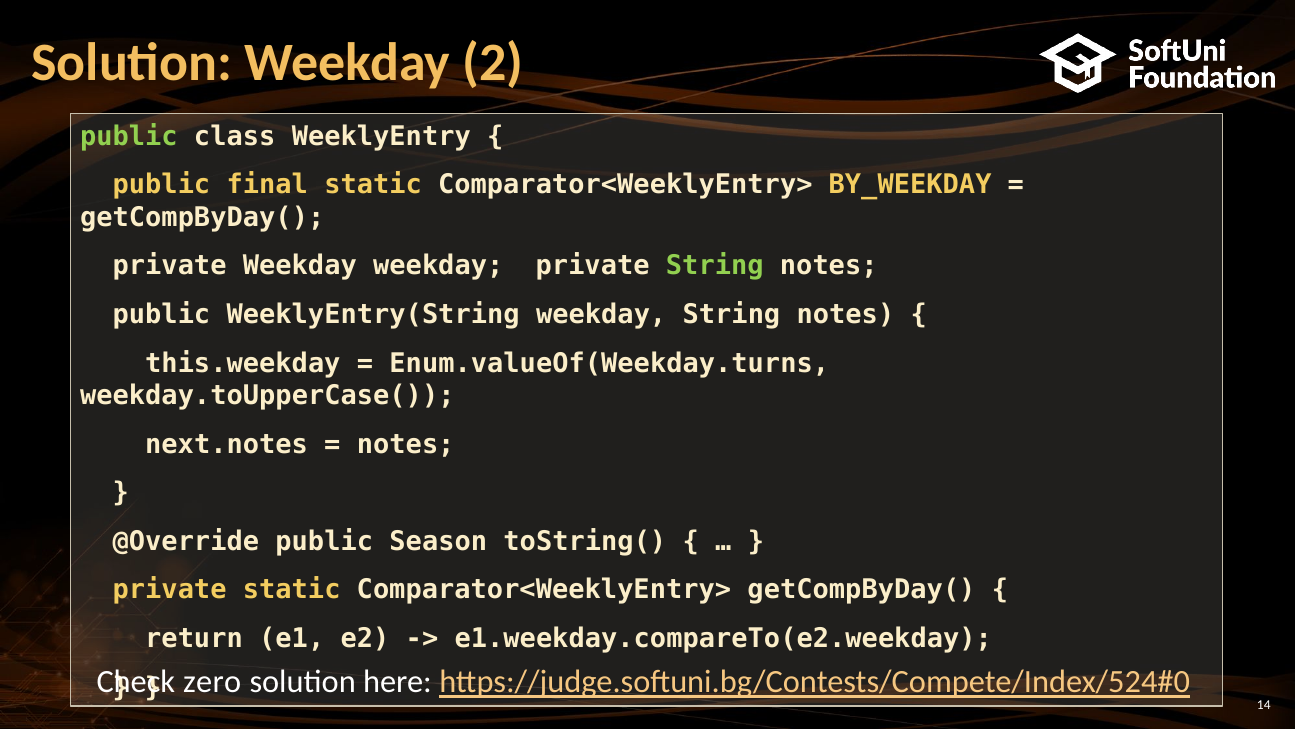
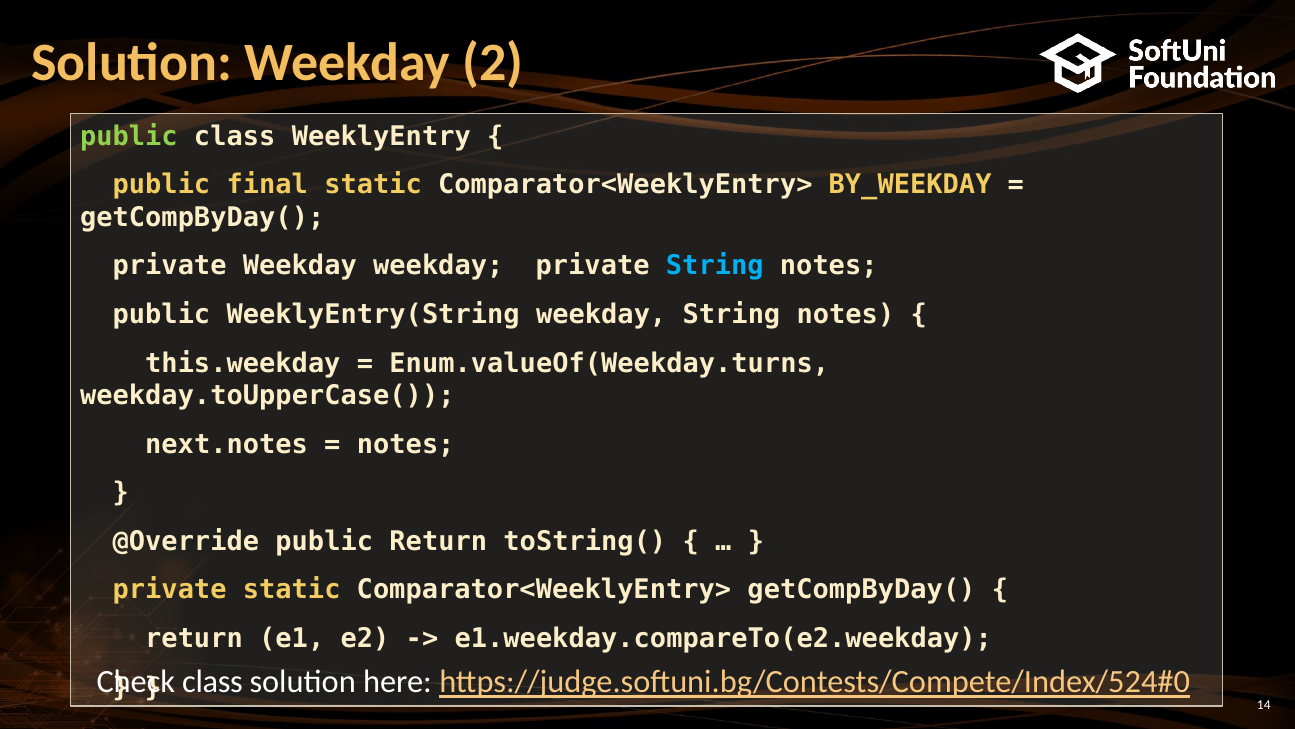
String colour: light green -> light blue (715, 266)
public Season: Season -> Return (438, 541)
zero: zero -> class (212, 682)
